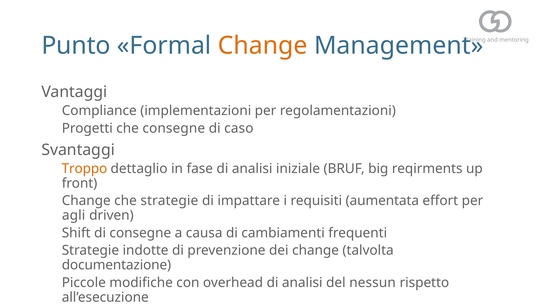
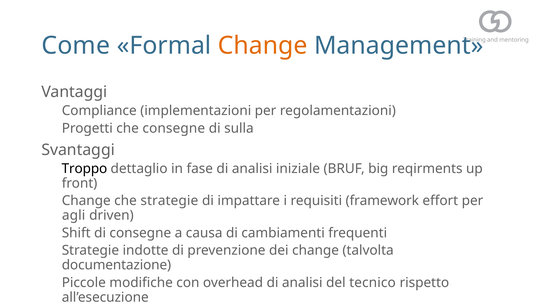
Punto: Punto -> Come (76, 46)
caso: caso -> sulla (239, 128)
Troppo colour: orange -> black (84, 168)
aumentata: aumentata -> framework (382, 200)
nessun: nessun -> tecnico (373, 282)
